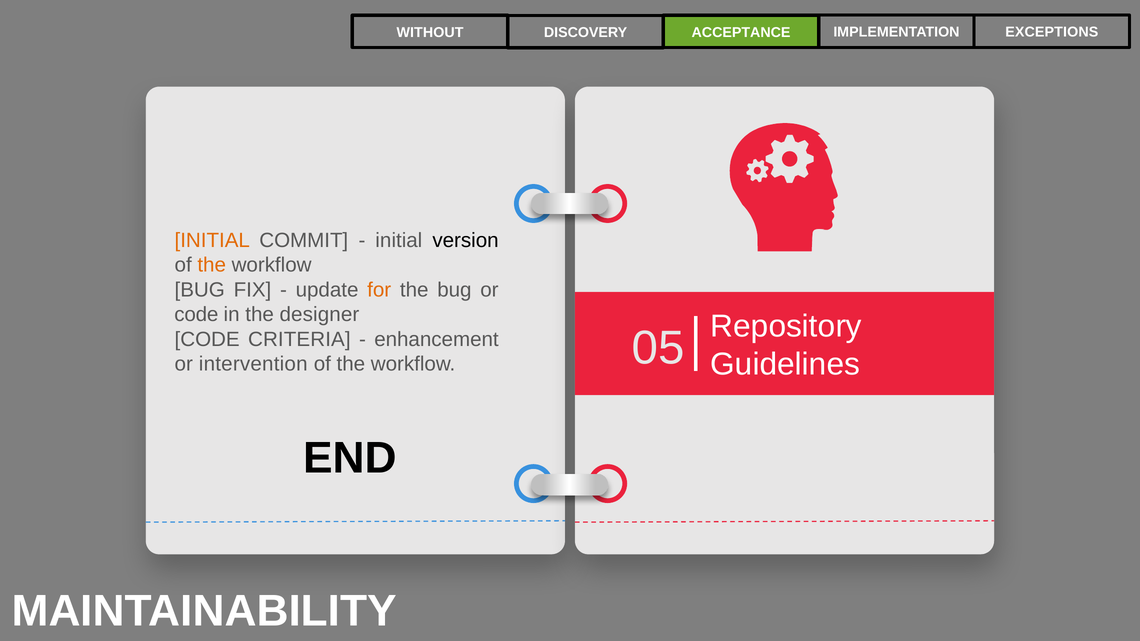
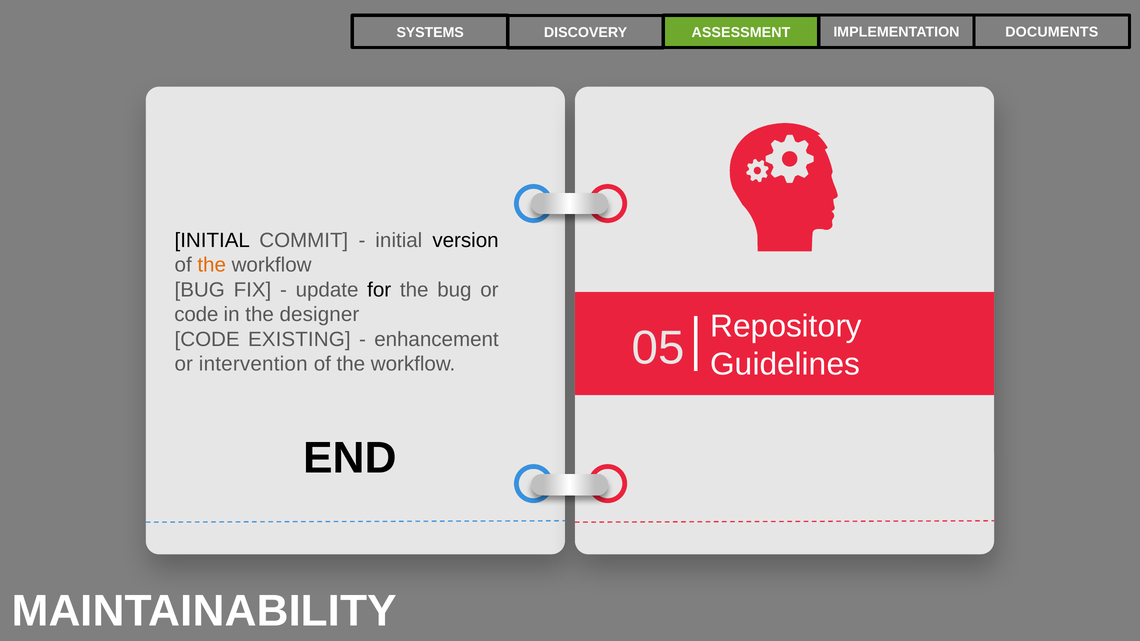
WITHOUT: WITHOUT -> SYSTEMS (430, 32)
ACCEPTANCE: ACCEPTANCE -> ASSESSMENT (741, 32)
EXCEPTIONS: EXCEPTIONS -> DOCUMENTS (1052, 32)
INITIAL colour: orange -> black (212, 240)
for colour: orange -> black (379, 290)
CRITERIA: CRITERIA -> EXISTING (299, 339)
